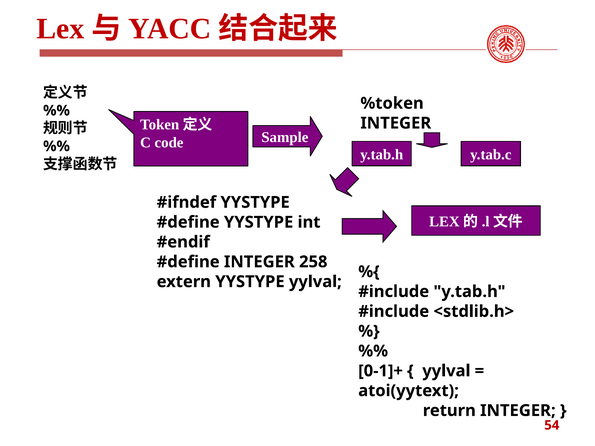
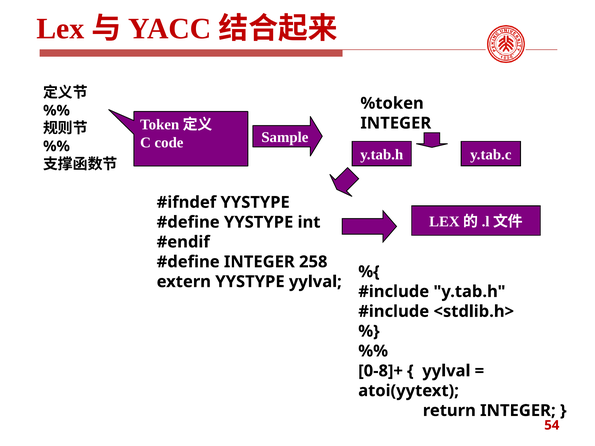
0-1]+: 0-1]+ -> 0-8]+ (381, 371)
